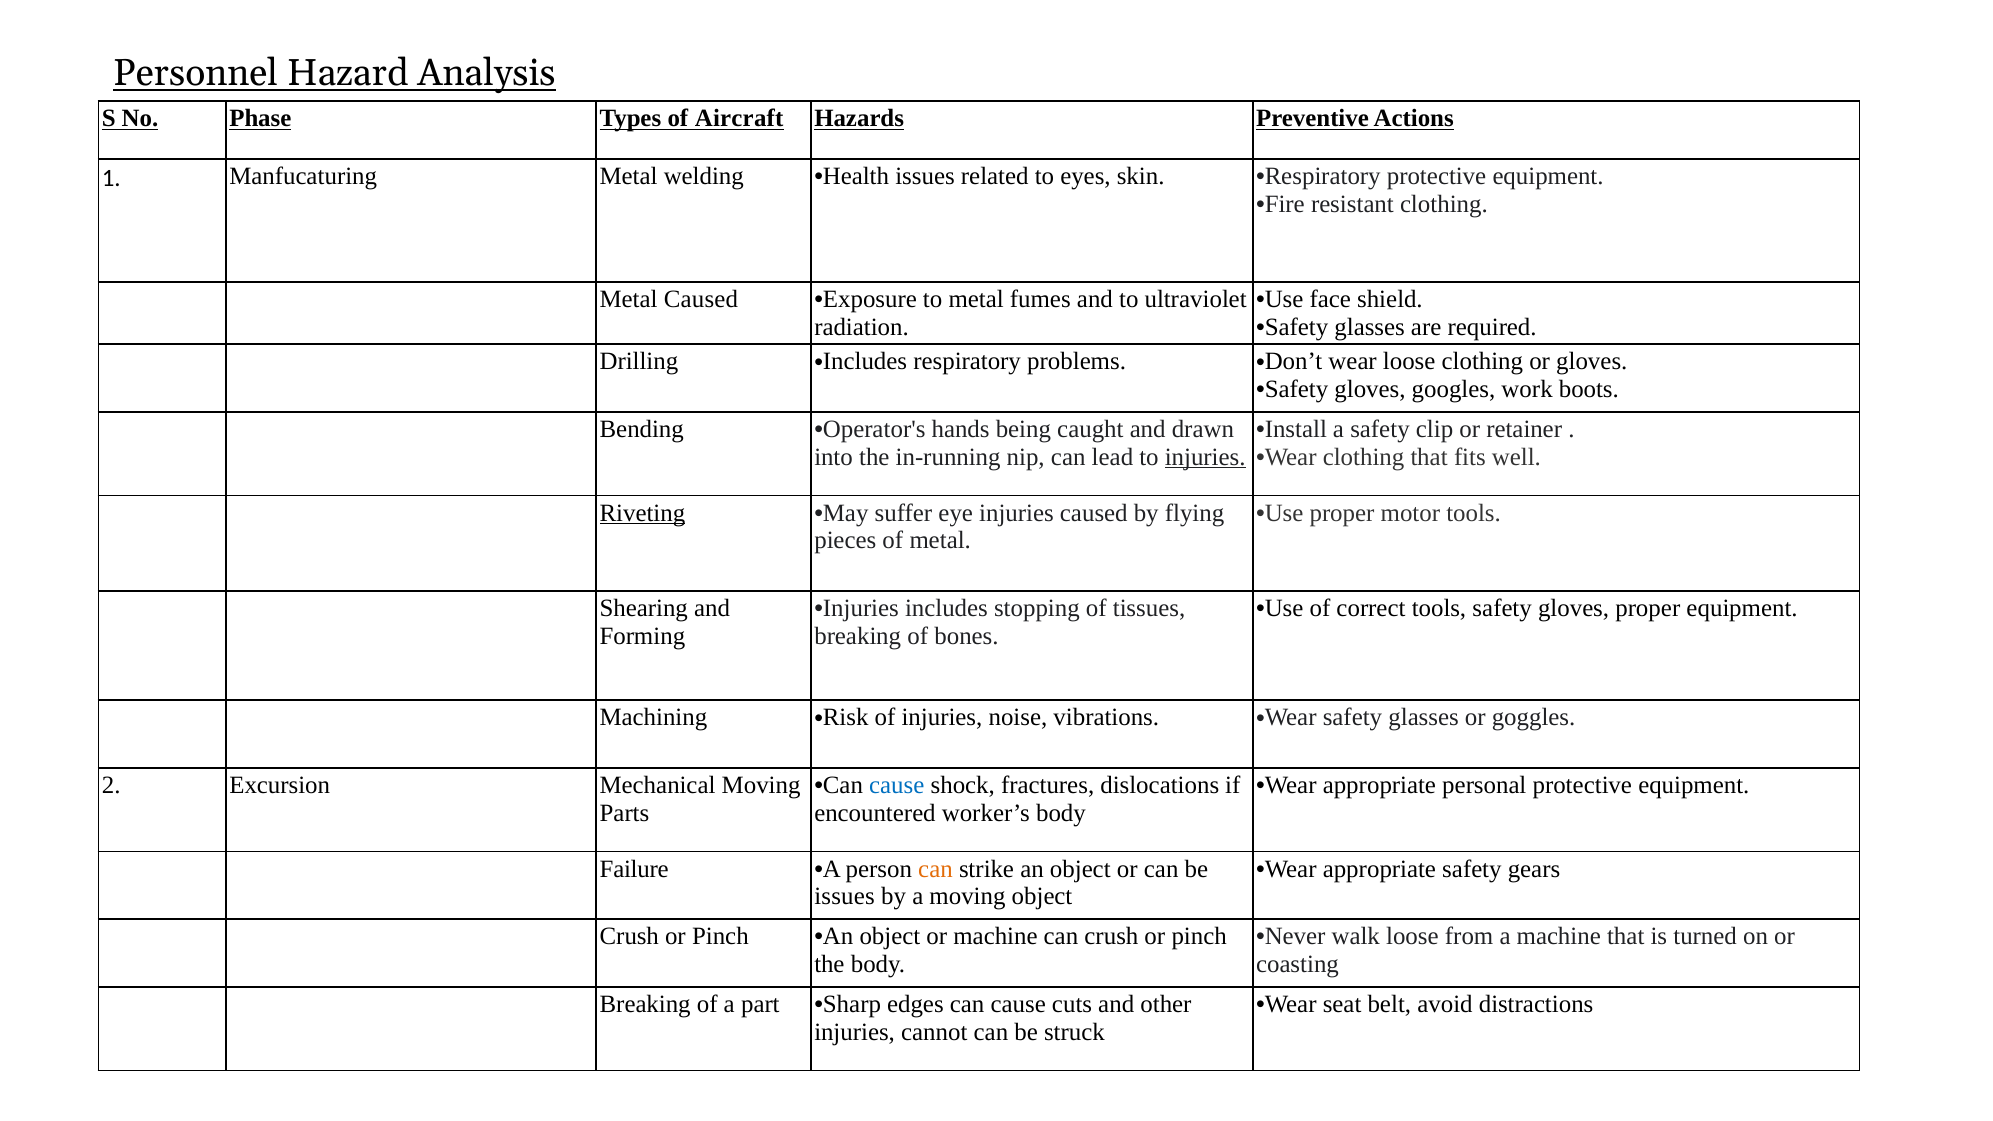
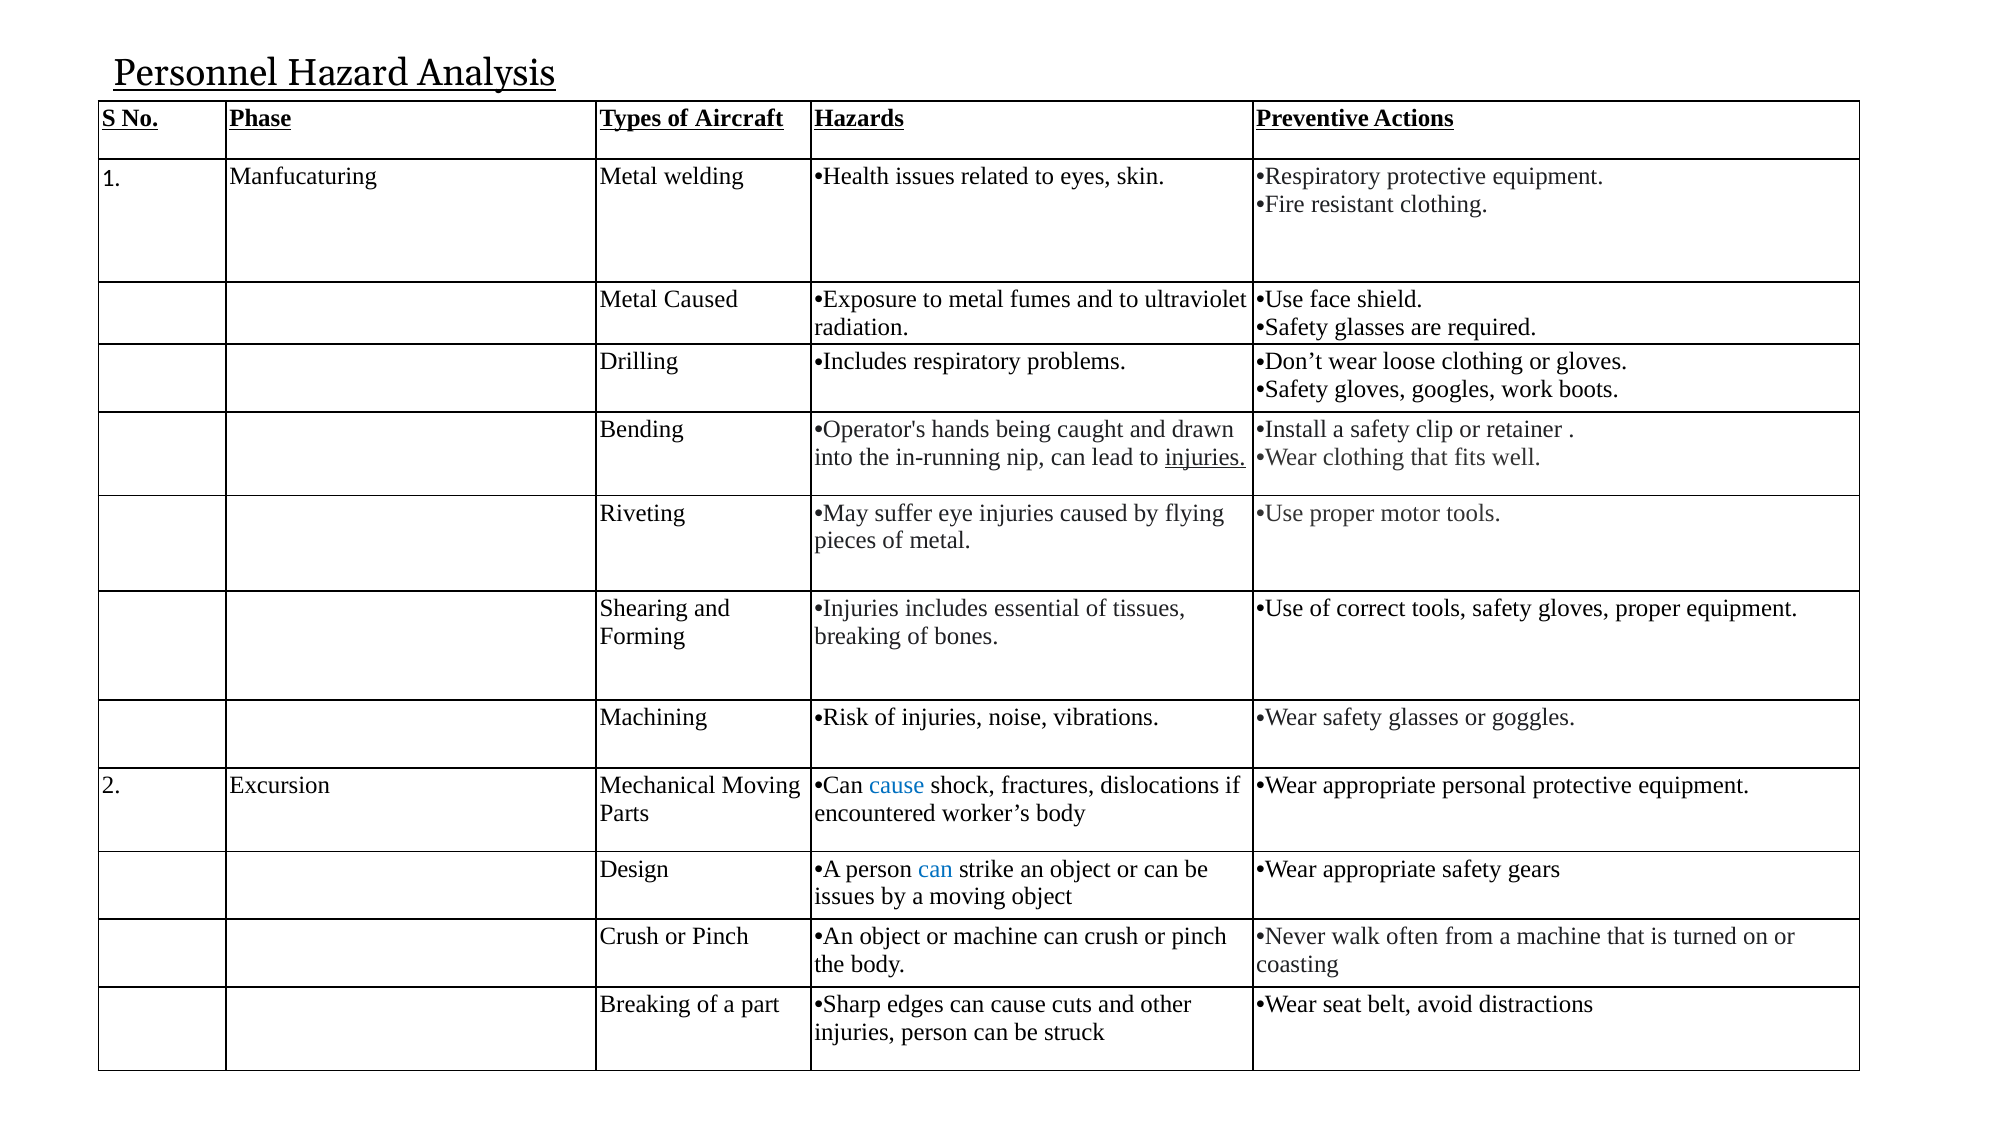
Riveting underline: present -> none (642, 513)
stopping: stopping -> essential (1037, 608)
Failure: Failure -> Design (634, 869)
can colour: orange -> blue (935, 869)
walk loose: loose -> often (1412, 937)
injuries cannot: cannot -> person (934, 1032)
